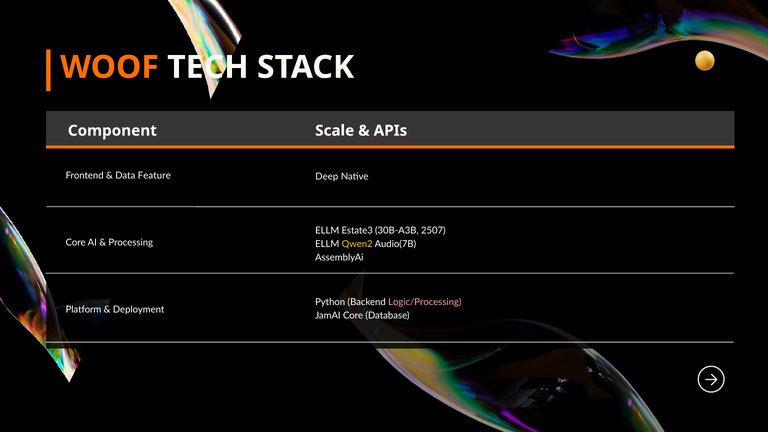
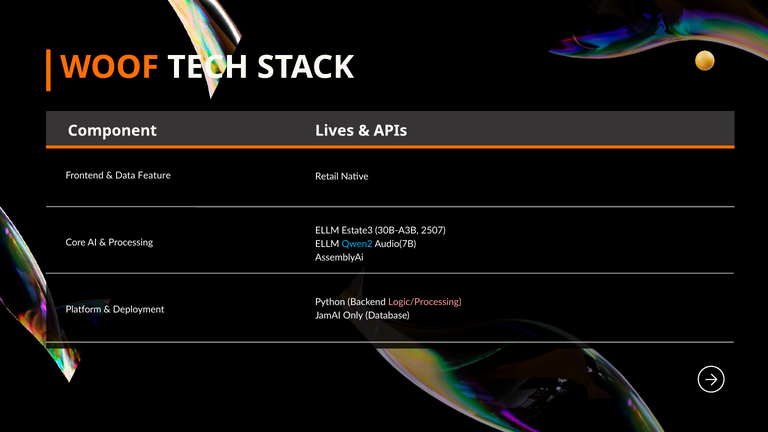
Scale: Scale -> Lives (335, 131)
Deep: Deep -> Retail (327, 176)
Qwen2 colour: yellow -> light blue (357, 244)
JamAI Core: Core -> Only (353, 316)
